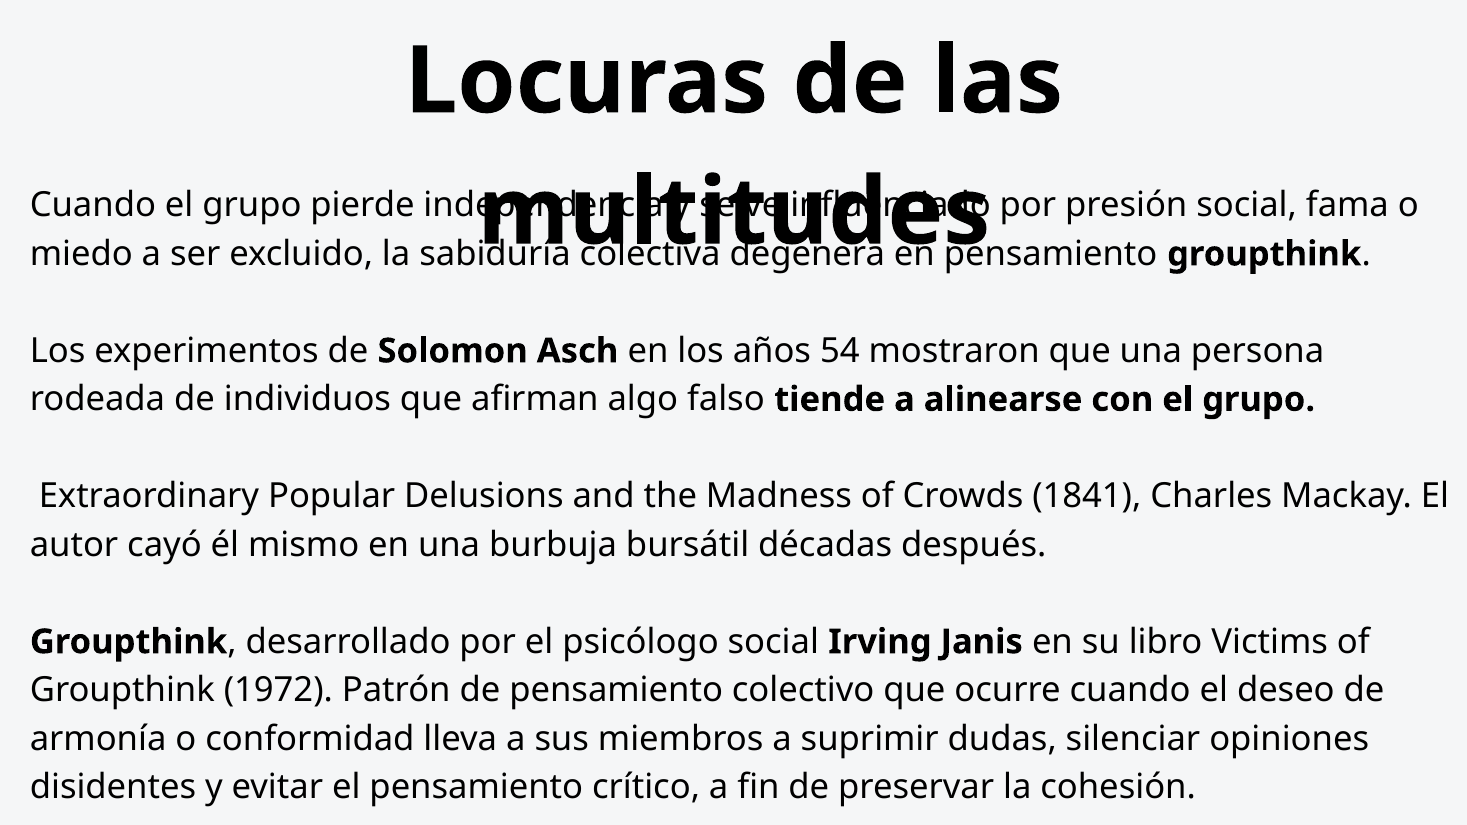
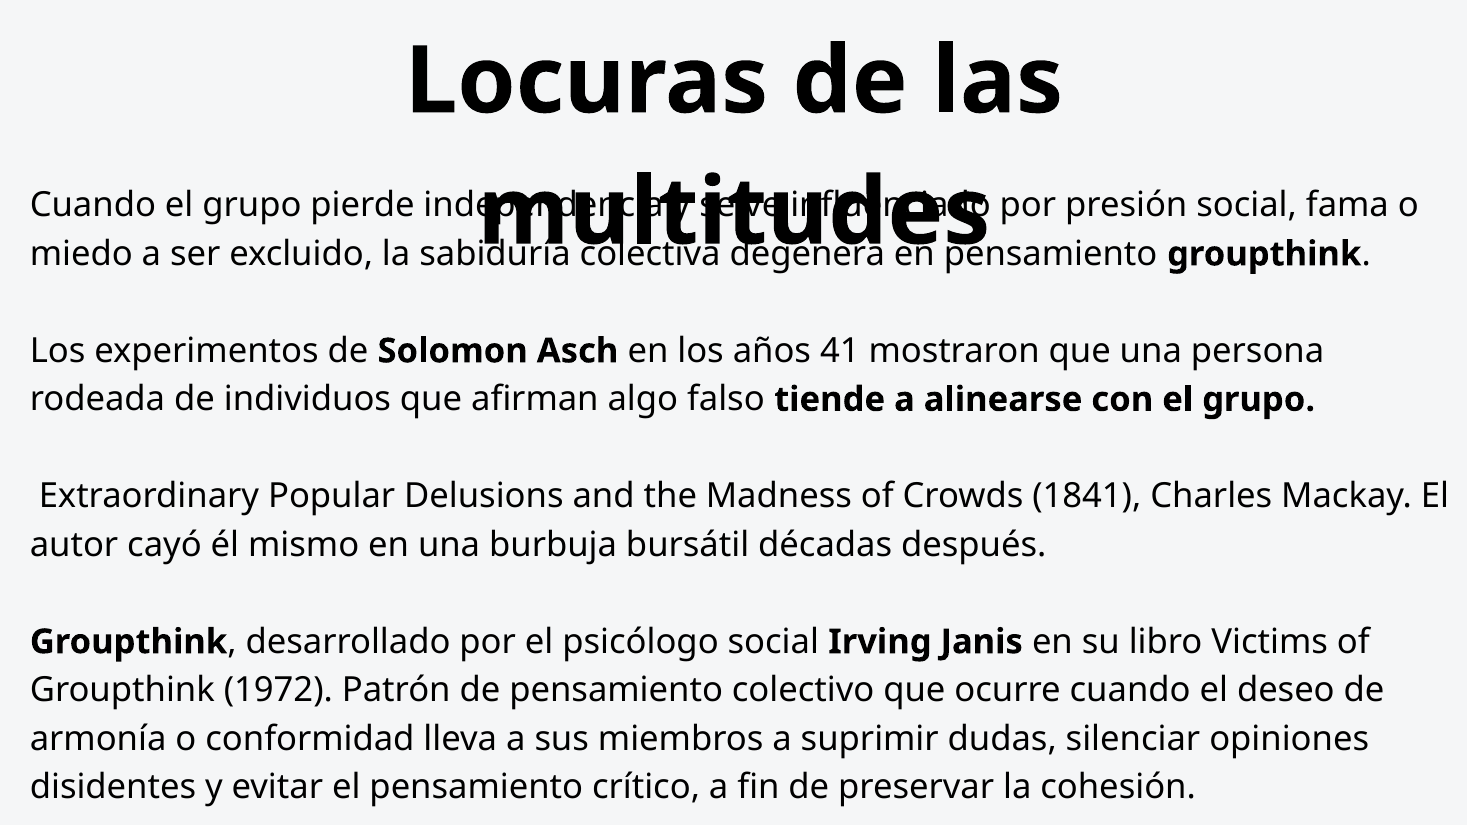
54: 54 -> 41 (840, 351)
